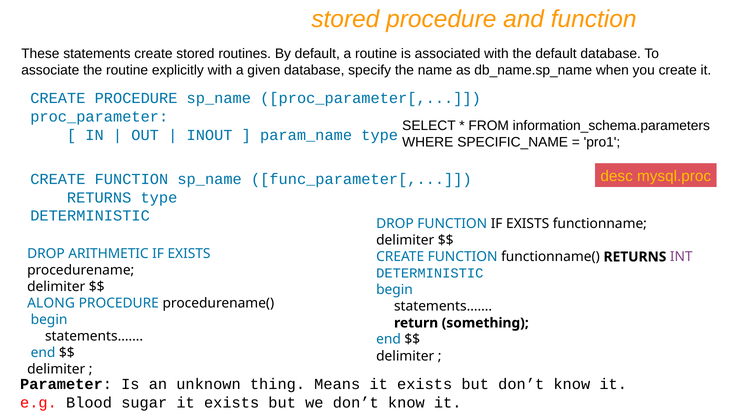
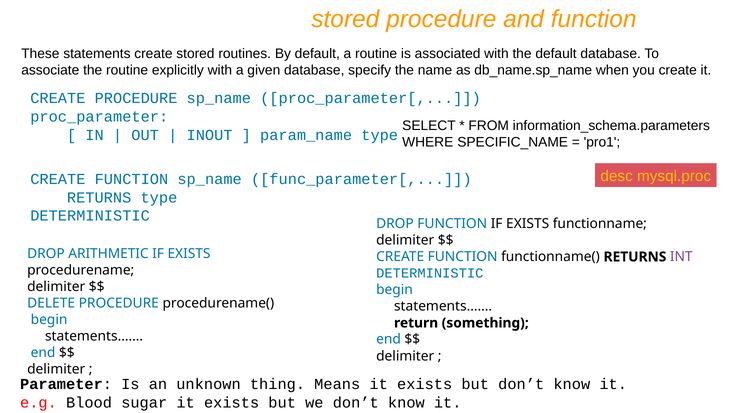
ALONG: ALONG -> DELETE (51, 303)
